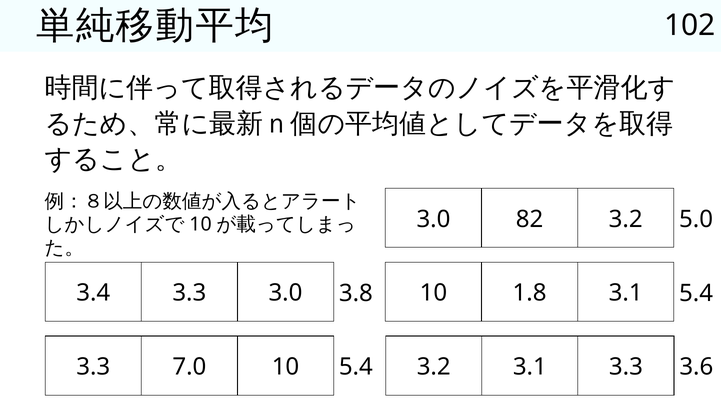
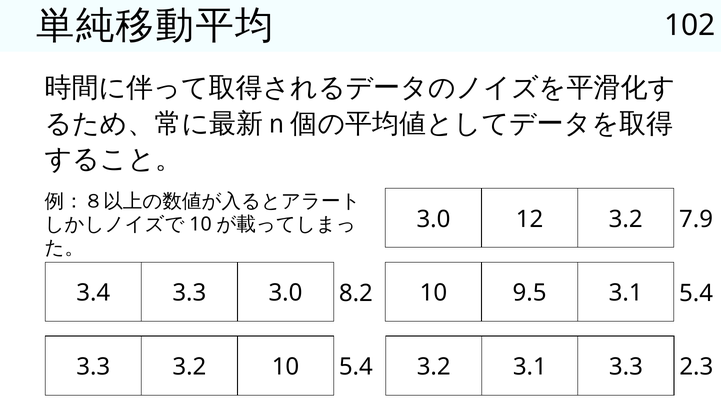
82: 82 -> 12 (530, 220)
5.0: 5.0 -> 7.9 (696, 220)
1.8: 1.8 -> 9.5 (530, 293)
3.8: 3.8 -> 8.2 (356, 294)
3.3 7.0: 7.0 -> 3.2 (189, 367)
3.6: 3.6 -> 2.3 (696, 368)
